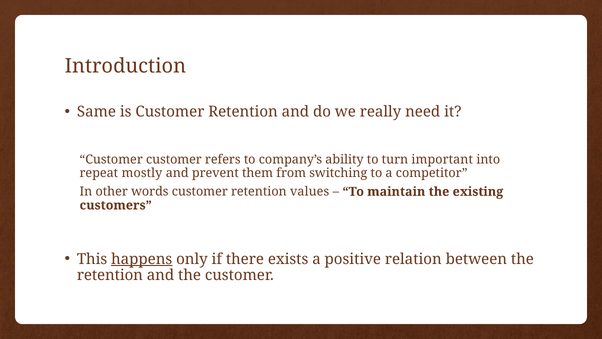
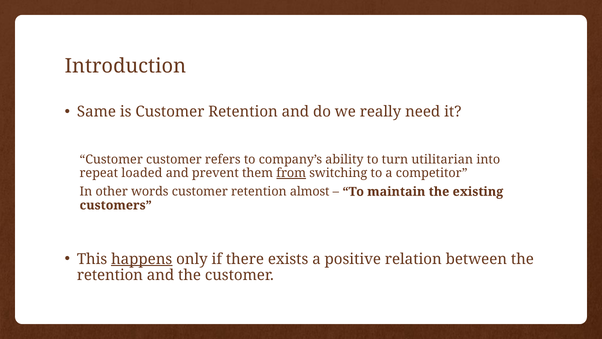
important: important -> utilitarian (442, 159)
mostly: mostly -> loaded (142, 173)
from underline: none -> present (291, 173)
values: values -> almost (310, 192)
